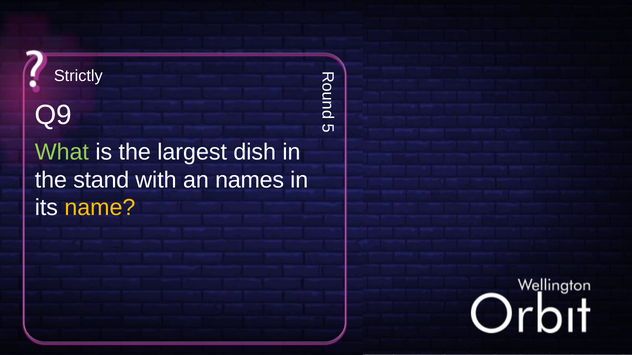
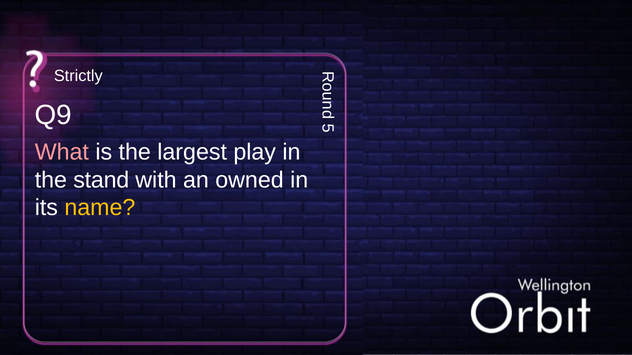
What colour: light green -> pink (62, 152)
dish: dish -> play (255, 152)
names: names -> owned (250, 180)
